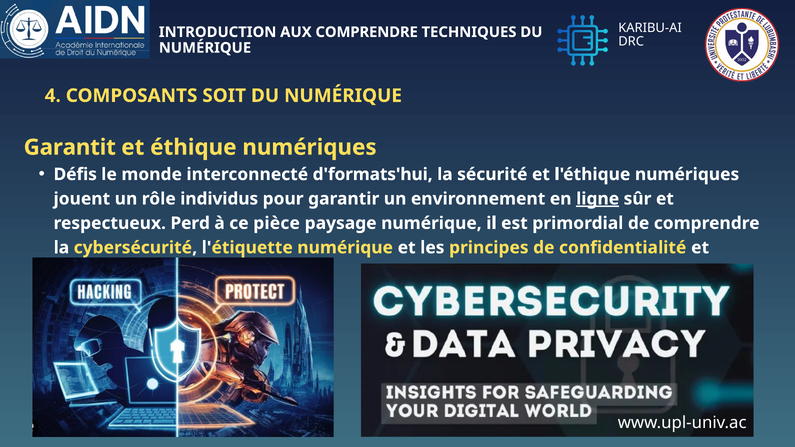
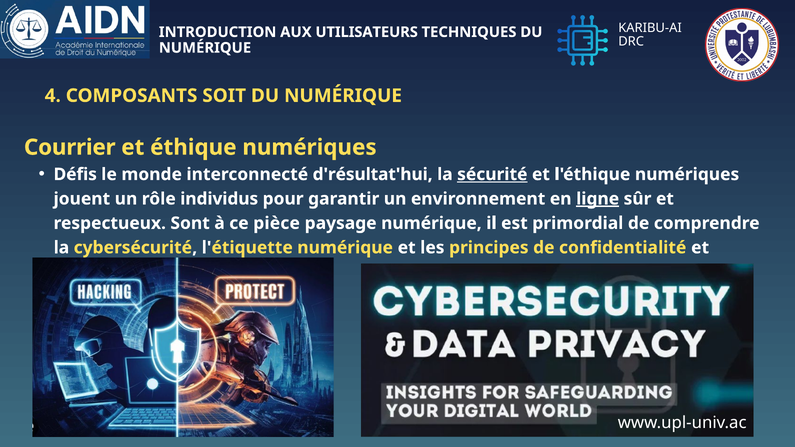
AUX COMPRENDRE: COMPRENDRE -> UTILISATEURS (367, 32)
Garantit: Garantit -> Courrier (70, 147)
d'formats'hui: d'formats'hui -> d'résultat'hui (373, 174)
sécurité underline: none -> present (492, 174)
Perd: Perd -> Sont (190, 223)
